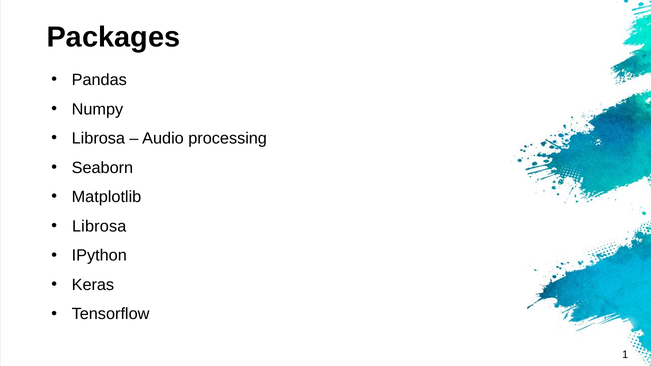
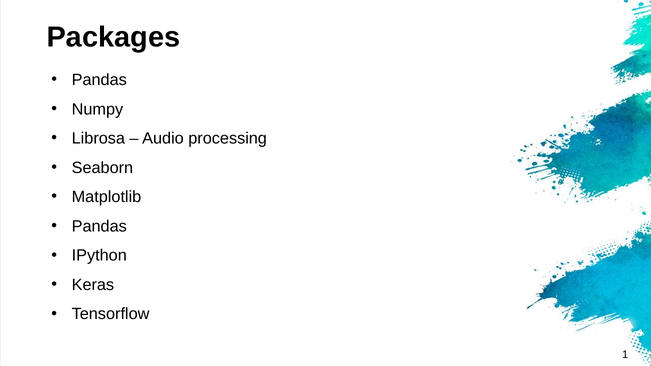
Librosa: Librosa -> Pandas (99, 226)
